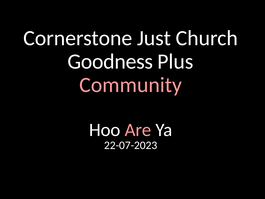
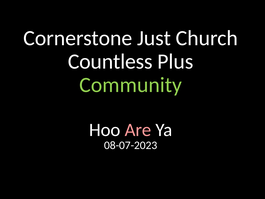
Goodness: Goodness -> Countless (110, 61)
Community colour: pink -> light green (131, 85)
22-07-2023: 22-07-2023 -> 08-07-2023 (131, 145)
